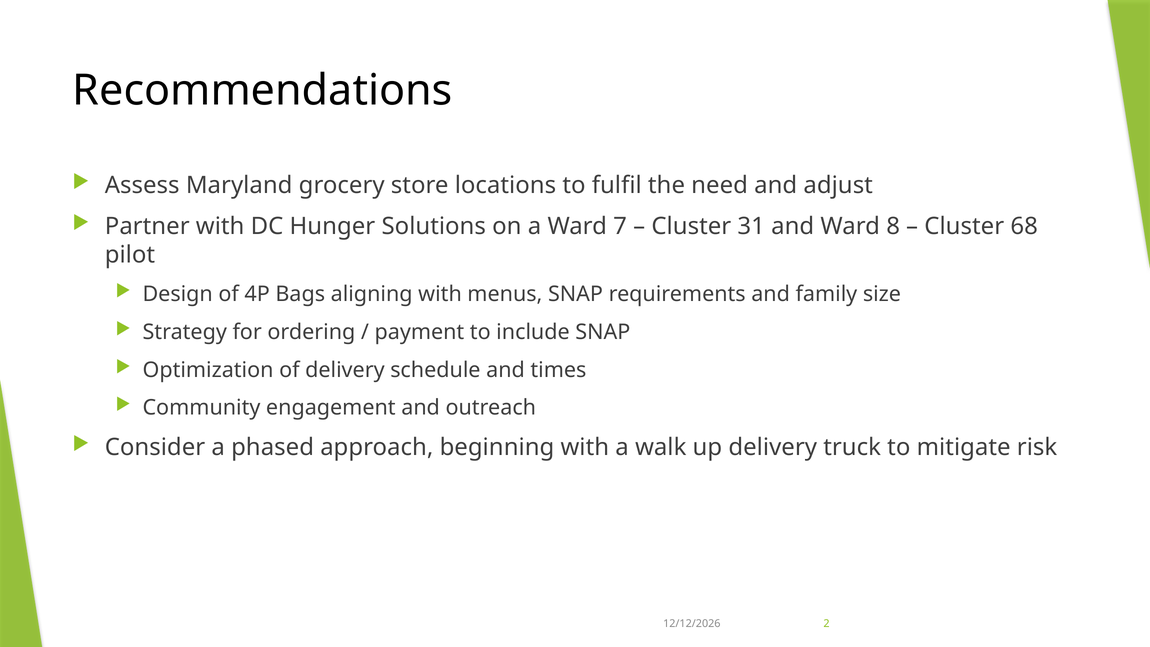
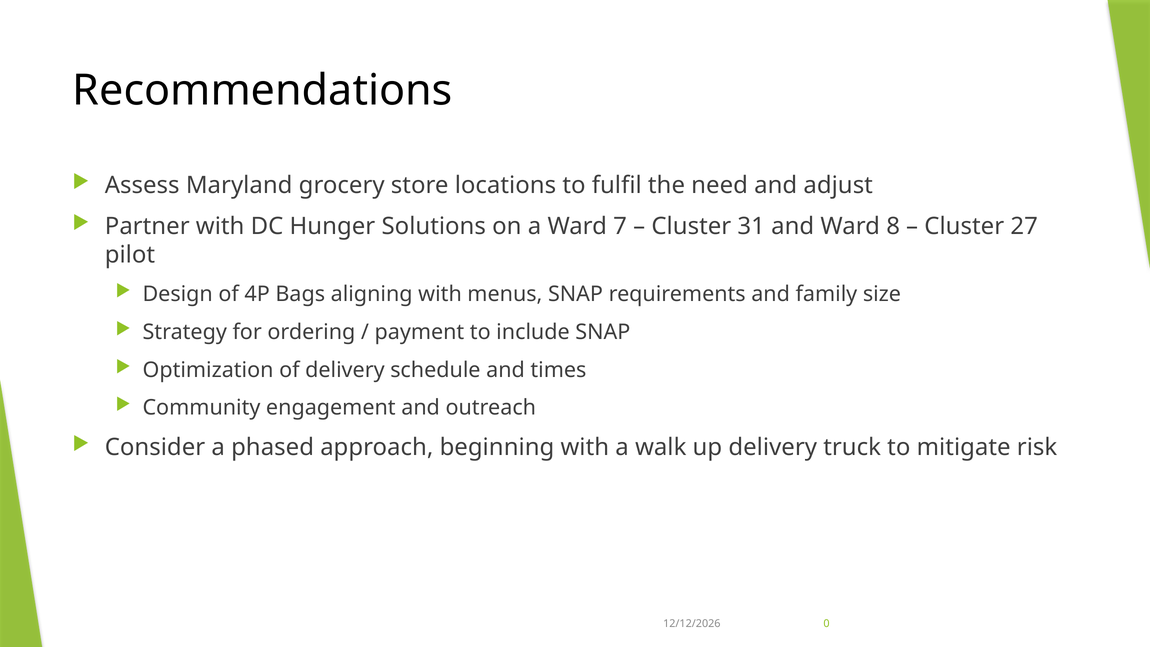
68: 68 -> 27 (1024, 226)
2: 2 -> 0 (827, 624)
